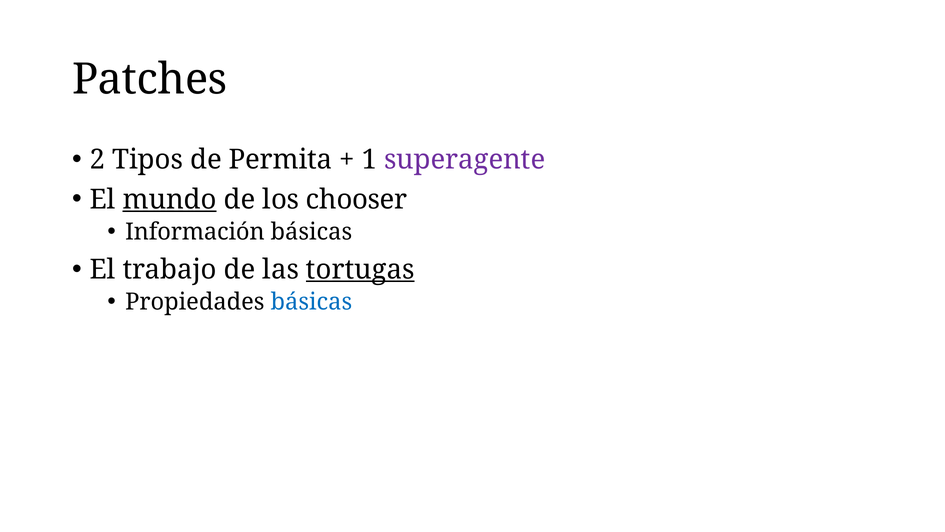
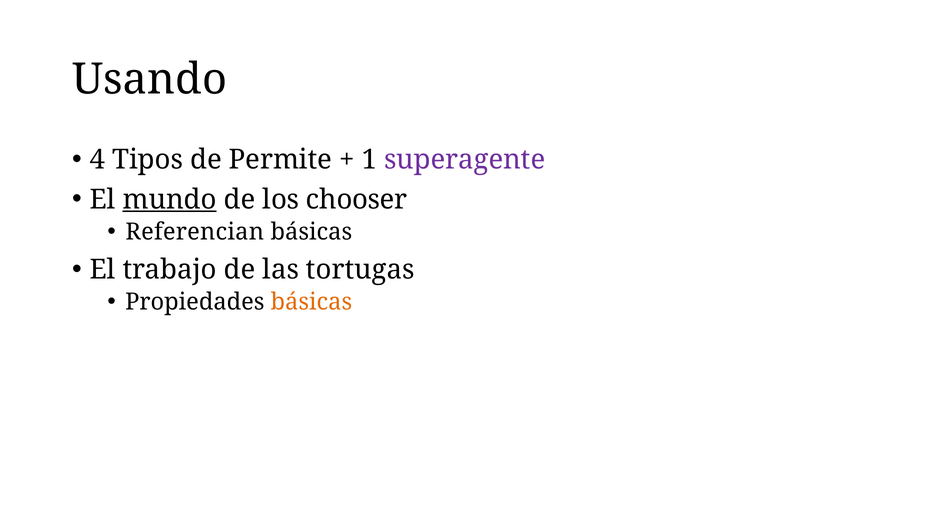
Patches: Patches -> Usando (150, 79)
2: 2 -> 4 (97, 160)
Permita: Permita -> Permite (280, 160)
Información: Información -> Referencian (195, 232)
tortugas underline: present -> none (360, 269)
básicas colour: blue -> orange (311, 302)
